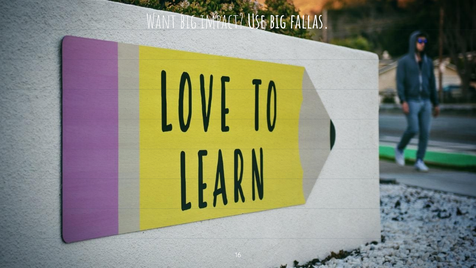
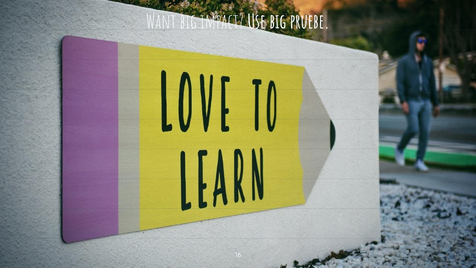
fallas: fallas -> pruebe (310, 22)
